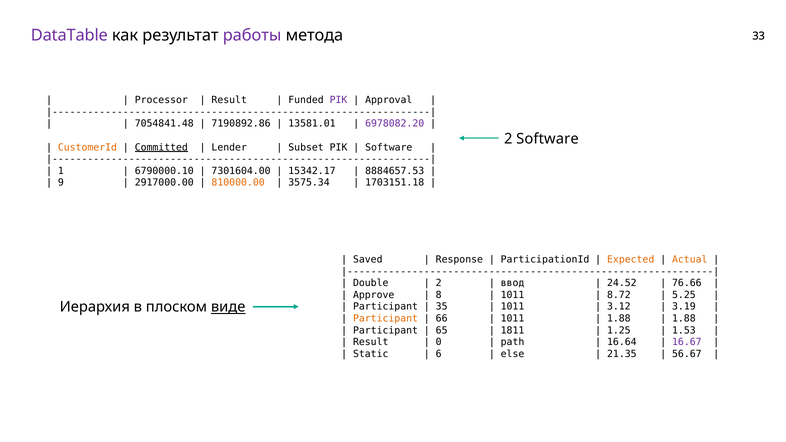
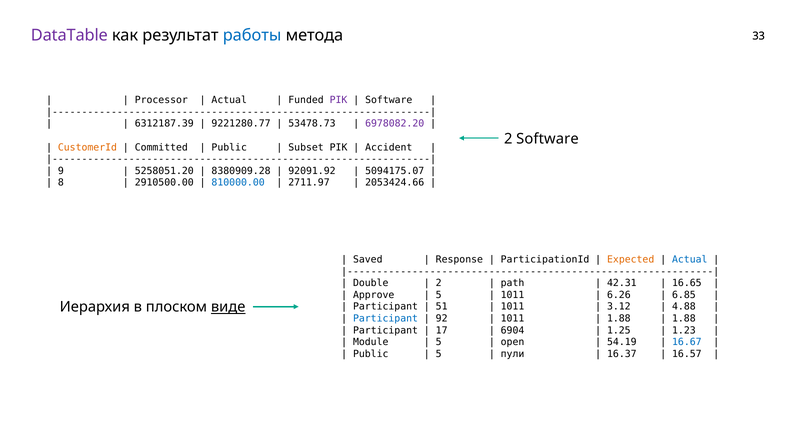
работы colour: purple -> blue (252, 35)
Result: Result -> Actual (229, 100)
Approval: Approval -> Software (389, 100)
7054841.48: 7054841.48 -> 6312187.39 (164, 124)
7190892.86: 7190892.86 -> 9221280.77 (241, 124)
13581.01: 13581.01 -> 53478.73 (312, 124)
Committed underline: present -> none (161, 147)
Lender: Lender -> Public (229, 147)
Software: Software -> Accident (389, 147)
1: 1 -> 9 (61, 171)
6790000.10: 6790000.10 -> 5258051.20 (164, 171)
7301604.00: 7301604.00 -> 8380909.28 (241, 171)
15342.17: 15342.17 -> 92091.92 (312, 171)
8884657.53: 8884657.53 -> 5094175.07 (395, 171)
9: 9 -> 8 (61, 183)
2917000.00: 2917000.00 -> 2910500.00 (164, 183)
810000.00 colour: orange -> blue (238, 183)
3575.34: 3575.34 -> 2711.97 (309, 183)
1703151.18: 1703151.18 -> 2053424.66 (395, 183)
Actual colour: orange -> blue (690, 260)
ввод: ввод -> path (513, 283)
24.52: 24.52 -> 42.31 (622, 283)
76.66: 76.66 -> 16.65 (687, 283)
8: 8 -> 5 (439, 295)
8.72: 8.72 -> 6.26 (619, 295)
5.25: 5.25 -> 6.85 (684, 295)
35: 35 -> 51 (442, 307)
3.19: 3.19 -> 4.88 (684, 307)
Participant colour: orange -> blue (386, 319)
66: 66 -> 92 (442, 319)
65: 65 -> 17 (442, 330)
1811: 1811 -> 6904 (513, 330)
1.53: 1.53 -> 1.23 (684, 330)
Result: Result -> Module (371, 342)
0: 0 -> 5 (439, 342)
path: path -> open (513, 342)
16.64: 16.64 -> 54.19 (622, 342)
16.67 colour: purple -> blue (687, 342)
Static: Static -> Public (371, 354)
6: 6 -> 5 (439, 354)
else: else -> пули (513, 354)
21.35: 21.35 -> 16.37 (622, 354)
56.67: 56.67 -> 16.57 (687, 354)
